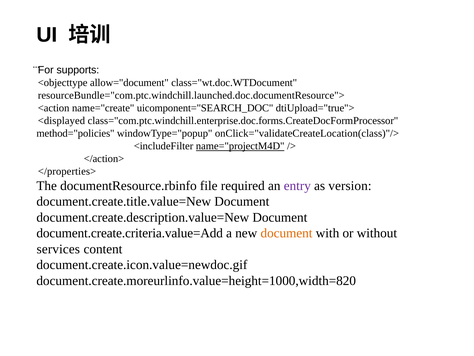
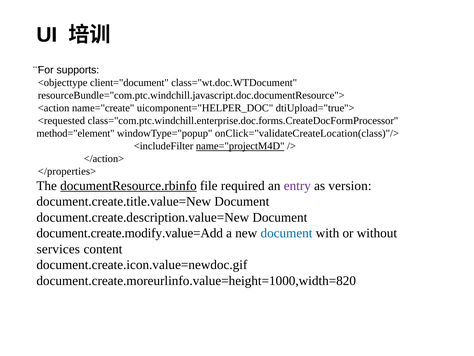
allow="document: allow="document -> client="document (129, 83)
resourceBundle="com.ptc.windchill.launched.doc.documentResource">: resourceBundle="com.ptc.windchill.launched.doc.documentResource"> -> resourceBundle="com.ptc.windchill.javascript.doc.documentResource"> (191, 95)
uicomponent="SEARCH_DOC: uicomponent="SEARCH_DOC -> uicomponent="HELPER_DOC (205, 108)
<displayed: <displayed -> <requested (61, 121)
method="policies: method="policies -> method="element (75, 133)
documentResource.rbinfo underline: none -> present (128, 185)
document.create.criteria.value=Add: document.create.criteria.value=Add -> document.create.modify.value=Add (130, 233)
document colour: orange -> blue (286, 233)
